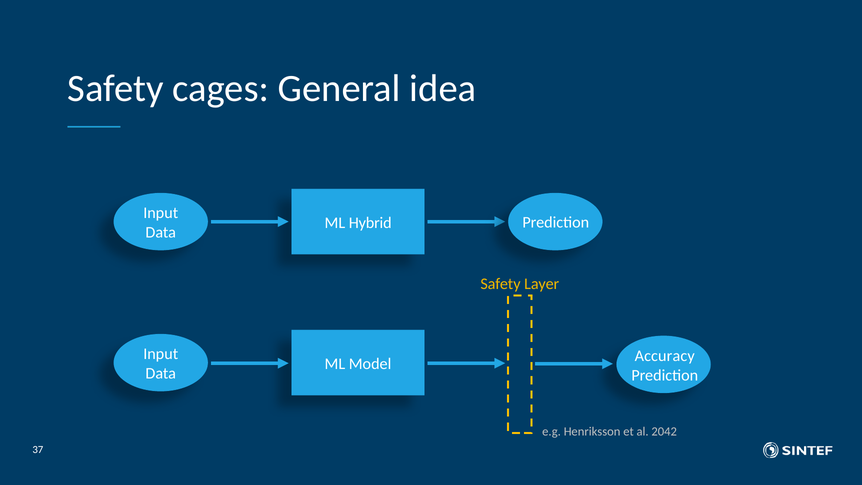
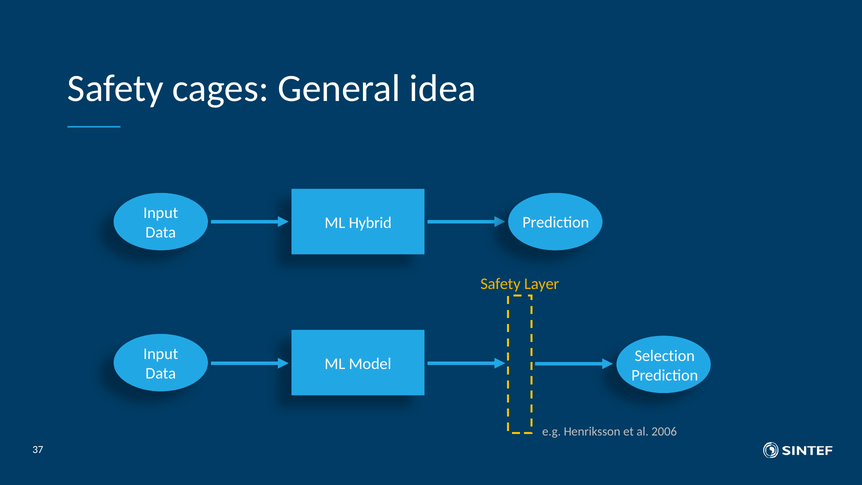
Accuracy: Accuracy -> Selection (665, 356)
2042: 2042 -> 2006 (664, 432)
